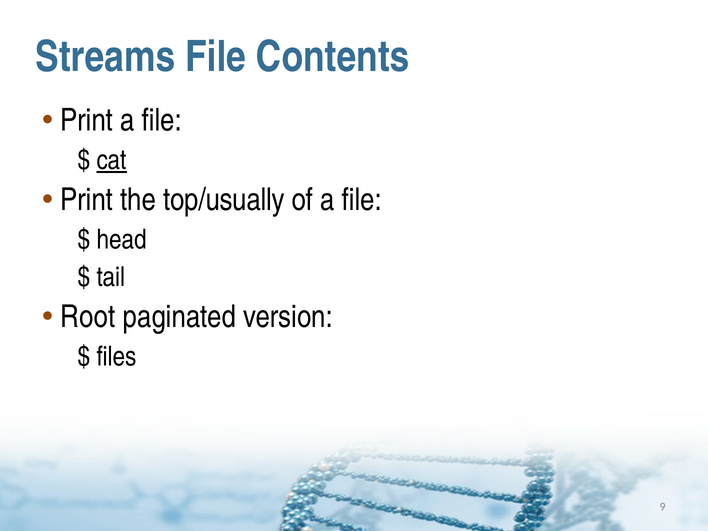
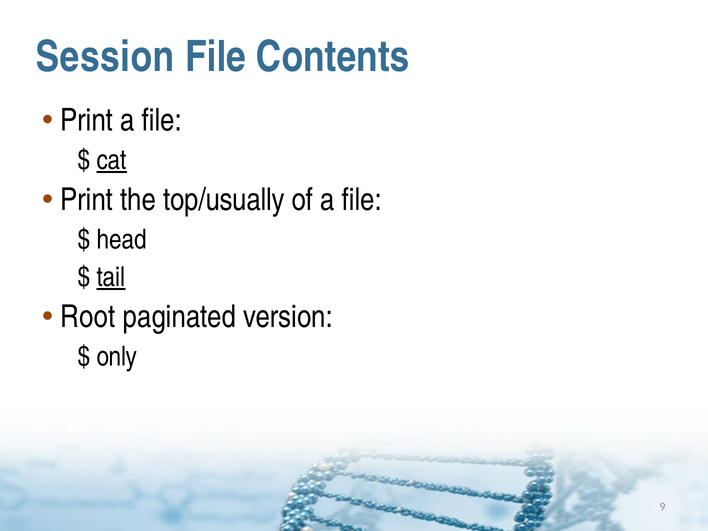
Streams: Streams -> Session (105, 57)
tail underline: none -> present (111, 277)
files: files -> only (117, 357)
